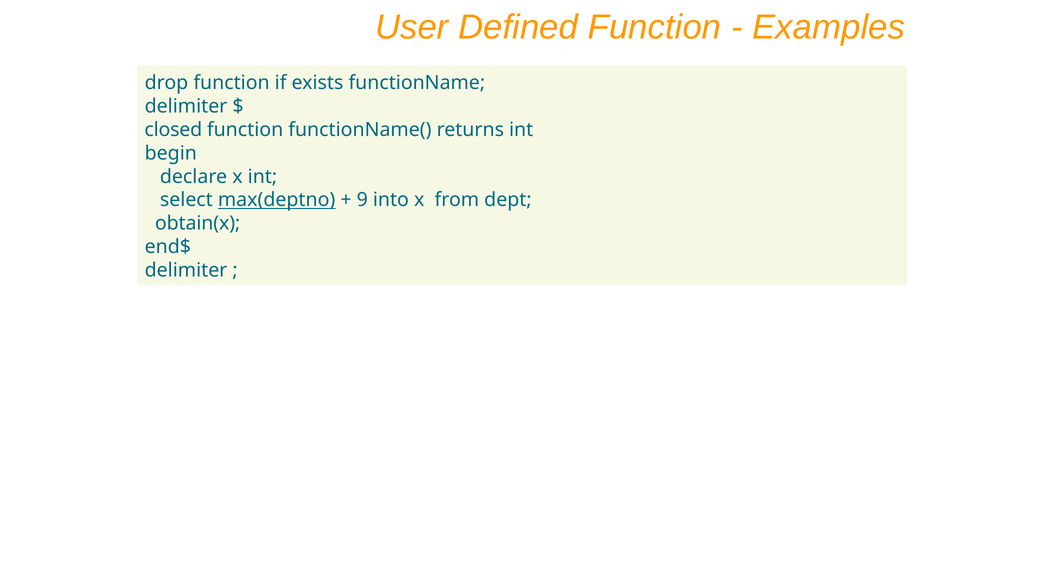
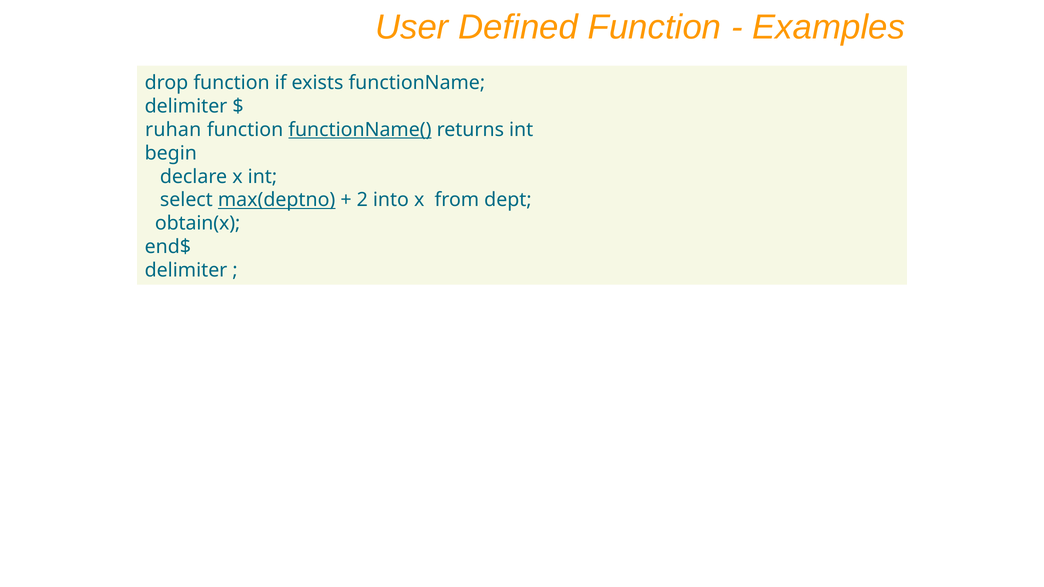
closed: closed -> ruhan (173, 130)
functionName( underline: none -> present (360, 130)
9: 9 -> 2 (362, 200)
